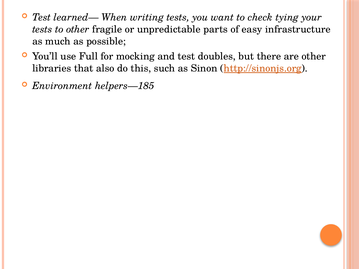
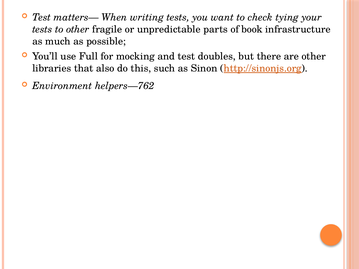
learned—: learned— -> matters— (76, 17)
easy: easy -> book (252, 29)
helpers—185: helpers—185 -> helpers—762 (125, 86)
